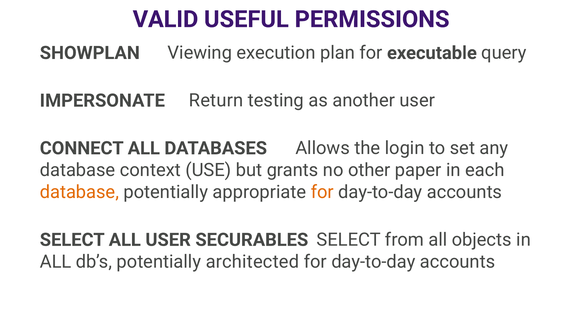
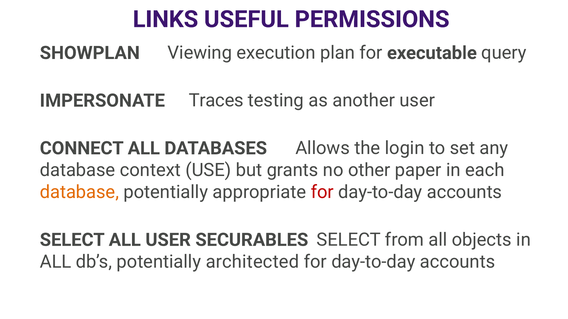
VALID: VALID -> LINKS (165, 19)
Return: Return -> Traces (216, 101)
for colour: orange -> red (322, 193)
